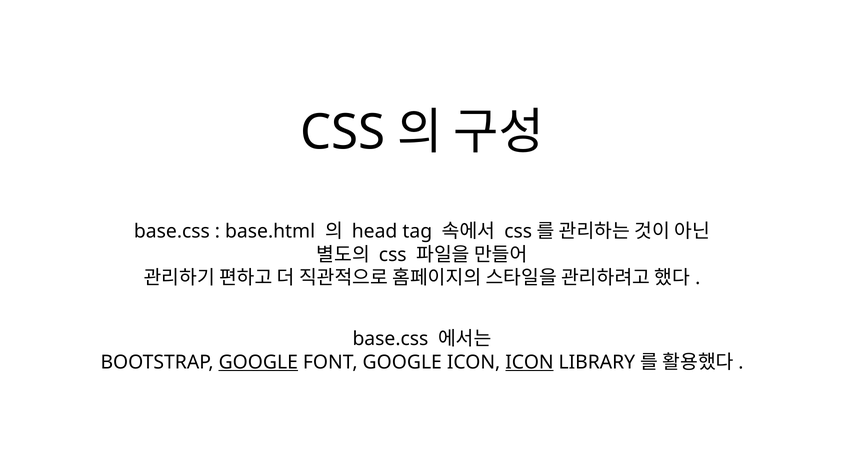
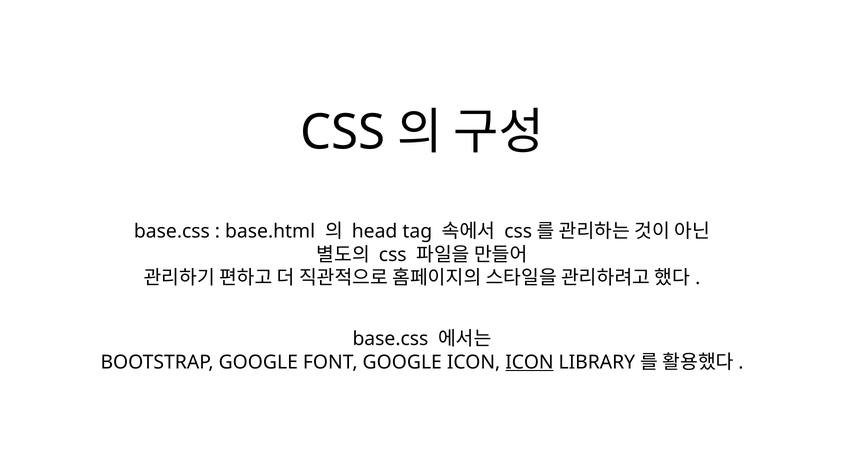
GOOGLE underline: present -> none (258, 362)
